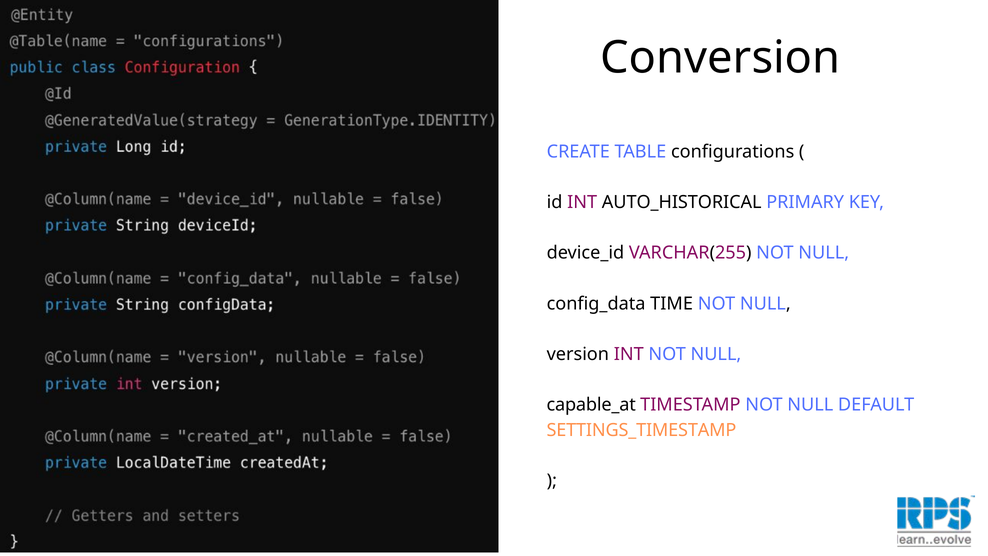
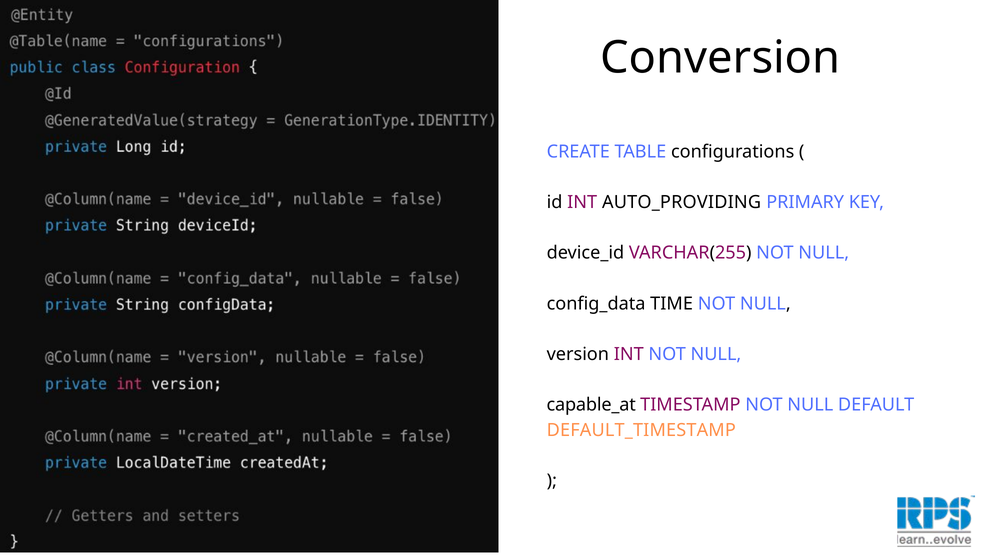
AUTO_HISTORICAL: AUTO_HISTORICAL -> AUTO_PROVIDING (682, 202)
SETTINGS_TIMESTAMP: SETTINGS_TIMESTAMP -> DEFAULT_TIMESTAMP (641, 430)
